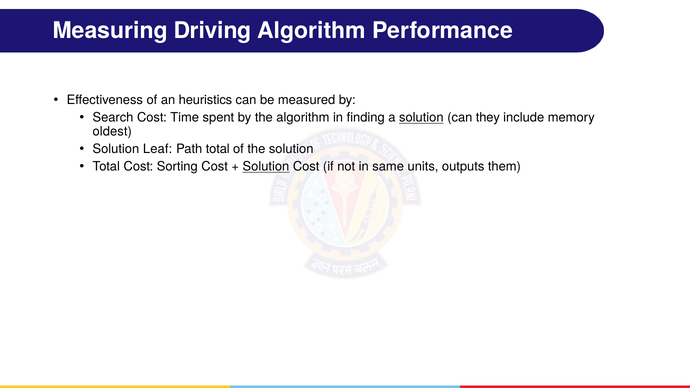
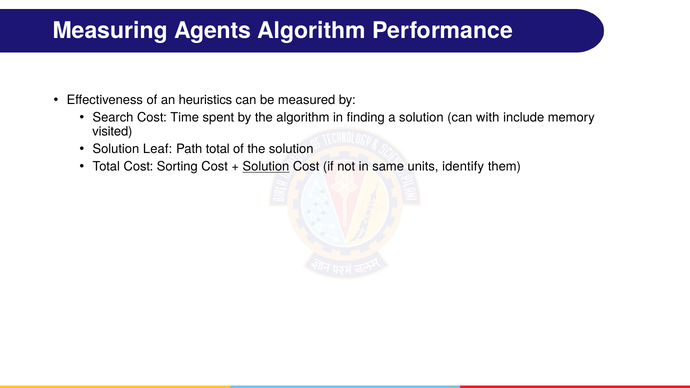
Driving: Driving -> Agents (213, 31)
solution underline: present -> none (421, 118)
they: they -> with (488, 118)
oldest: oldest -> visited (112, 132)
outputs: outputs -> identify (463, 167)
